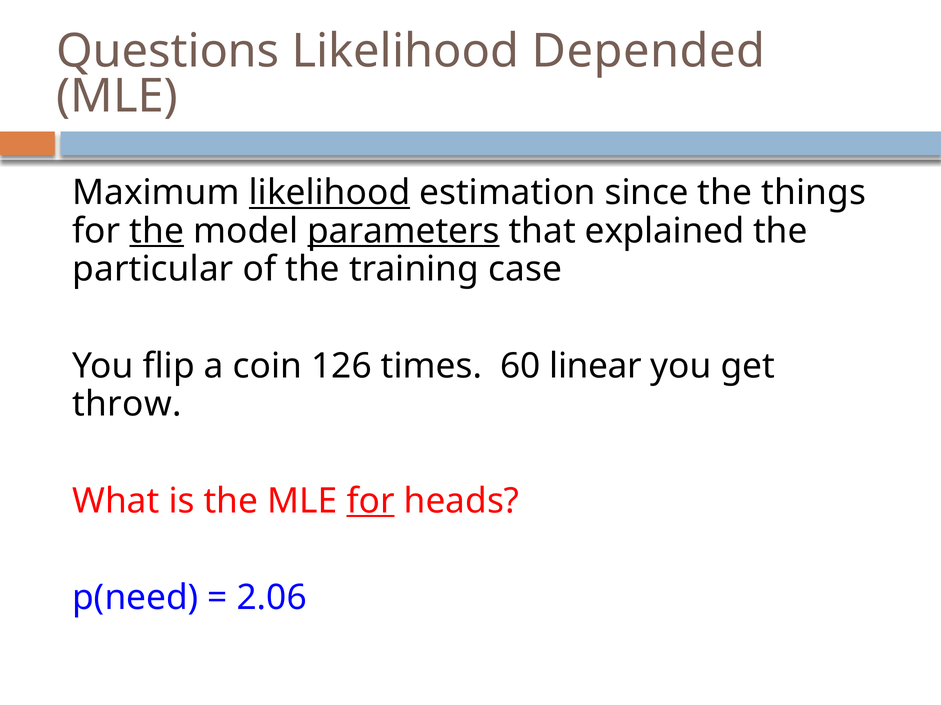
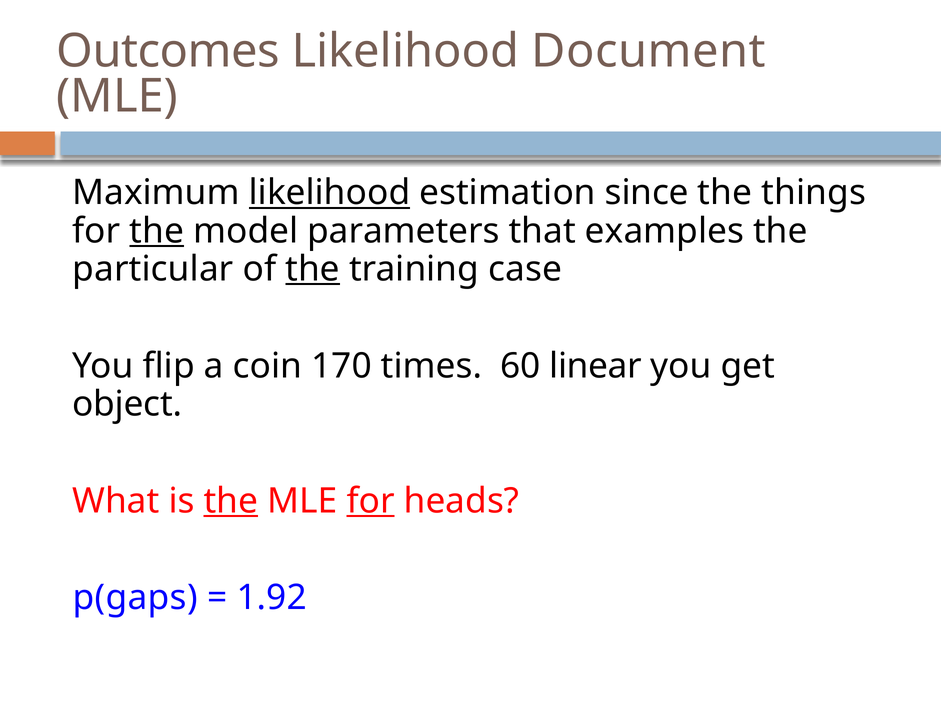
Questions: Questions -> Outcomes (168, 51)
Depended: Depended -> Document (648, 51)
parameters underline: present -> none (403, 231)
explained: explained -> examples (665, 231)
the underline: none -> present (313, 269)
126: 126 -> 170 (342, 366)
throw: throw -> object (127, 404)
the underline: none -> present (231, 501)
p(need: p(need -> p(gaps (135, 598)
2.06: 2.06 -> 1.92 (272, 598)
